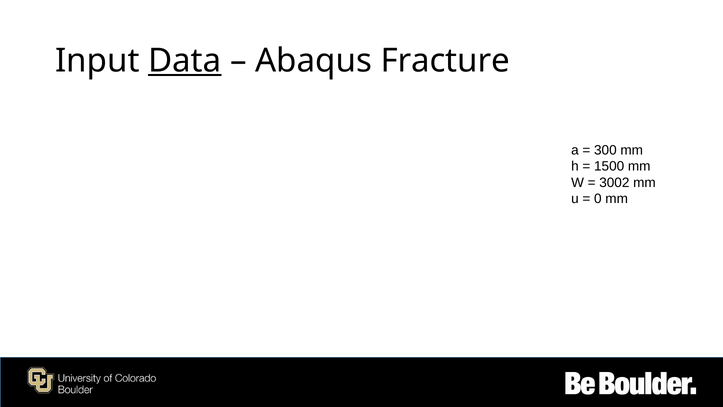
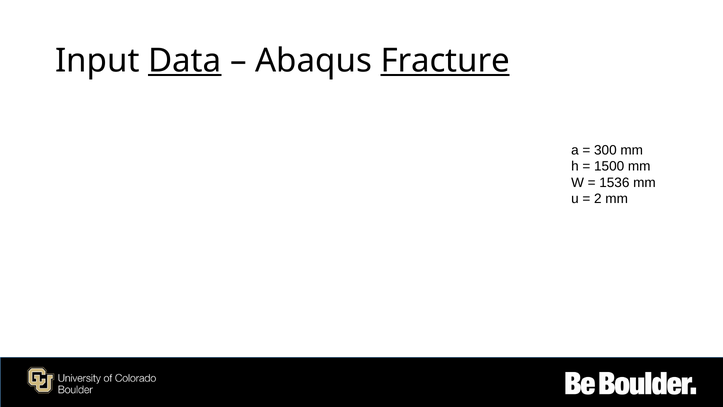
Fracture underline: none -> present (445, 61)
3002: 3002 -> 1536 (614, 183)
0: 0 -> 2 (598, 199)
